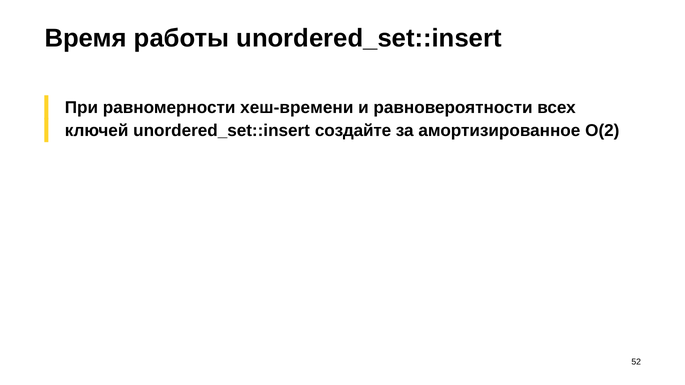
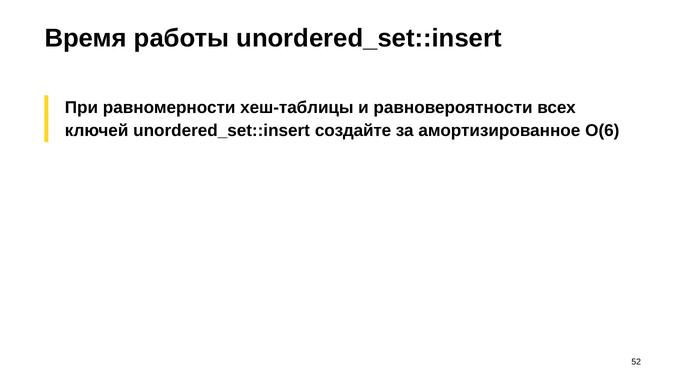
хеш-времени: хеш-времени -> хеш-таблицы (297, 108)
O(2: O(2 -> O(6 (602, 131)
